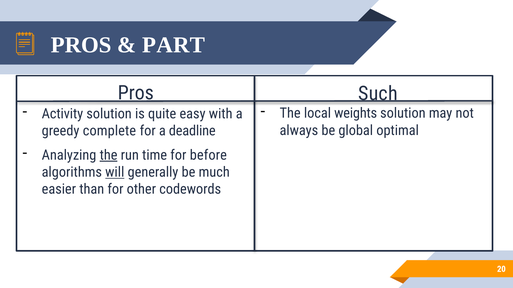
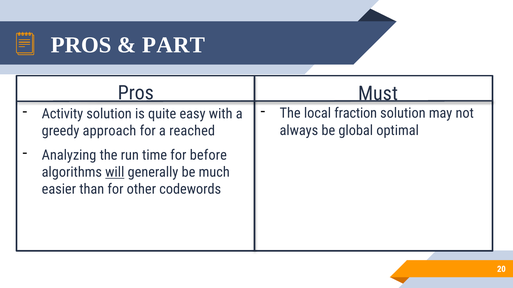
Such: Such -> Must (378, 94)
weights: weights -> fraction (356, 114)
complete: complete -> approach (109, 131)
deadline: deadline -> reached (192, 131)
the underline: present -> none (109, 155)
